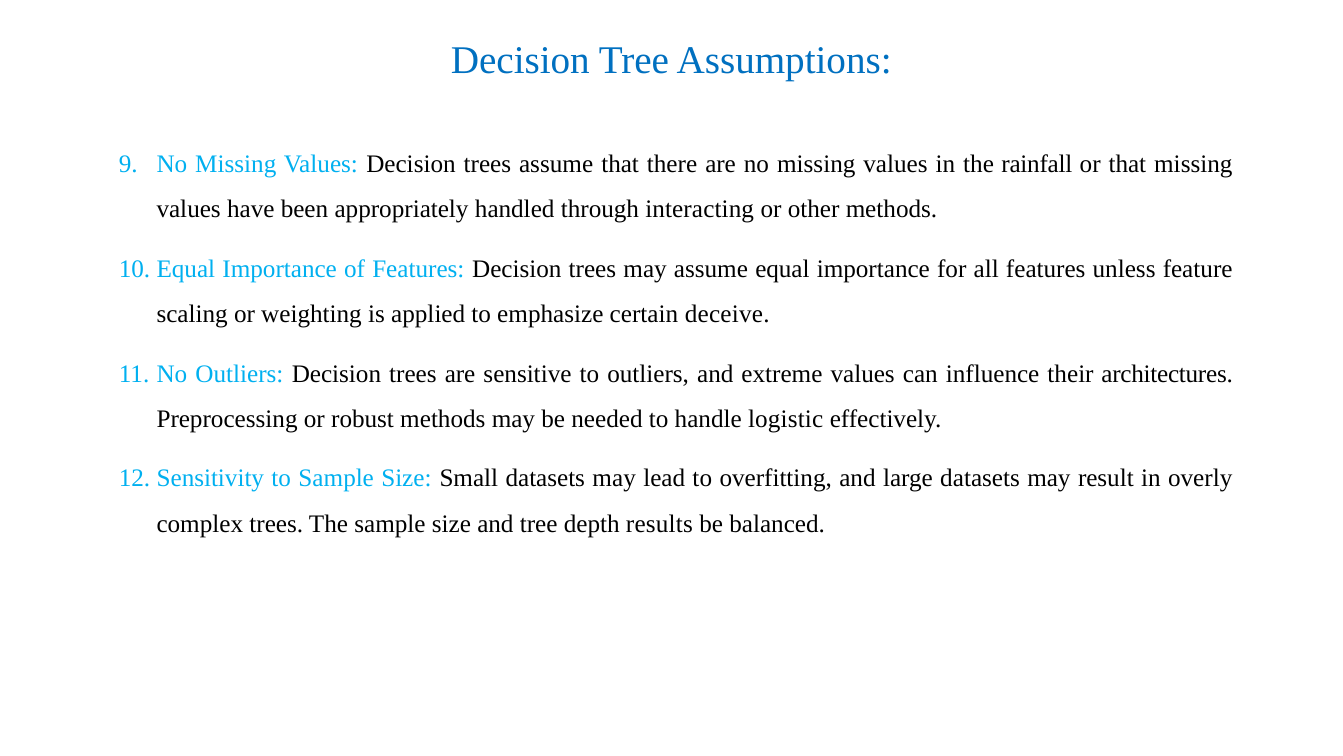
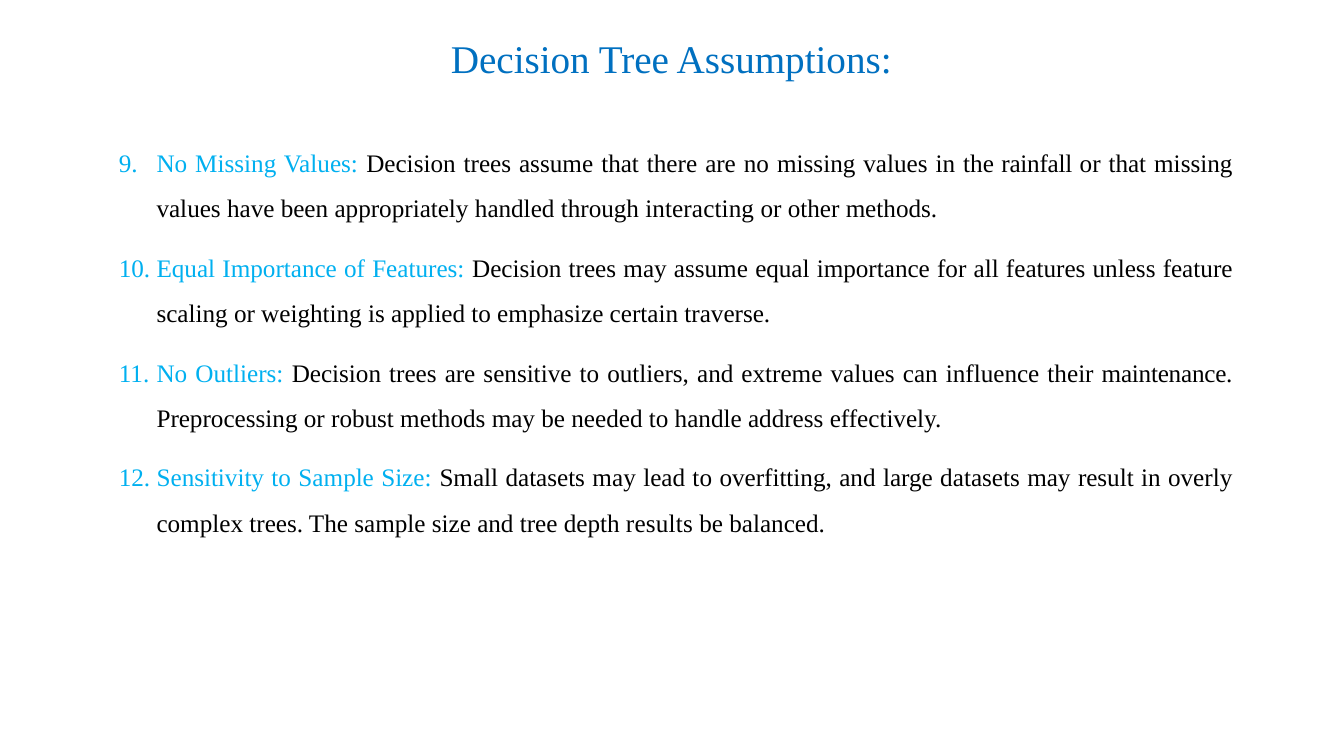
deceive: deceive -> traverse (727, 314)
architectures: architectures -> maintenance (1167, 373)
logistic: logistic -> address (786, 419)
